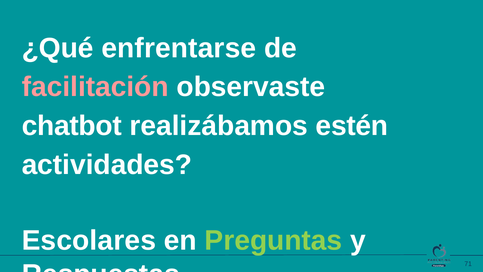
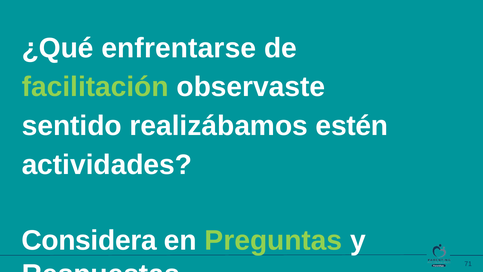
facilitación colour: pink -> light green (95, 87)
chatbot: chatbot -> sentido (72, 126)
Escolares: Escolares -> Considera (89, 240)
